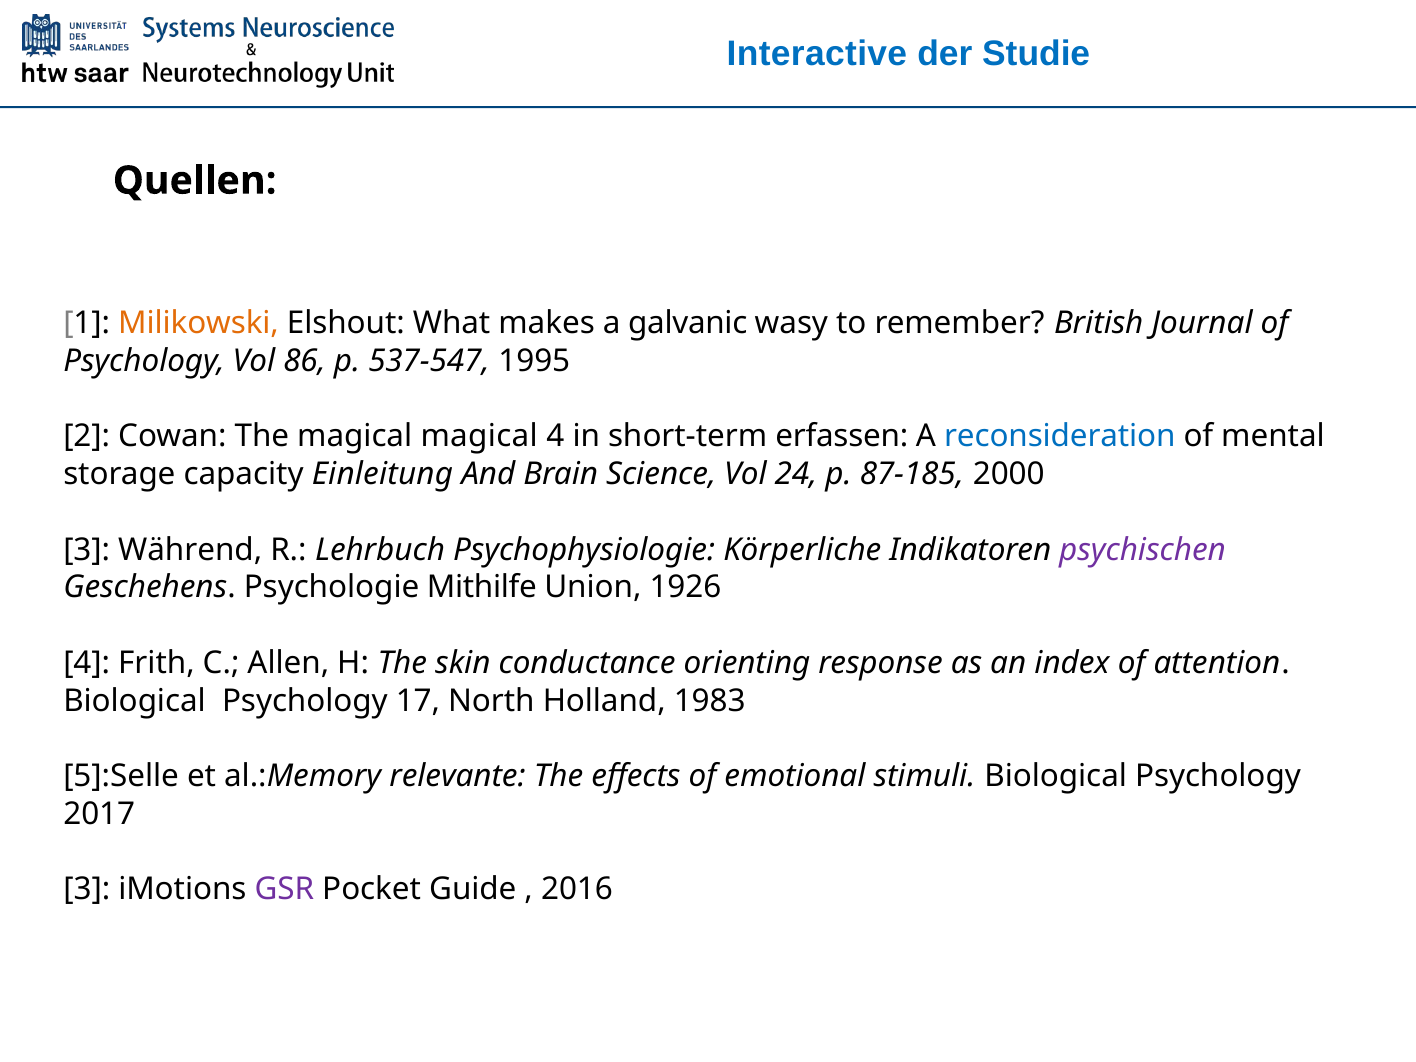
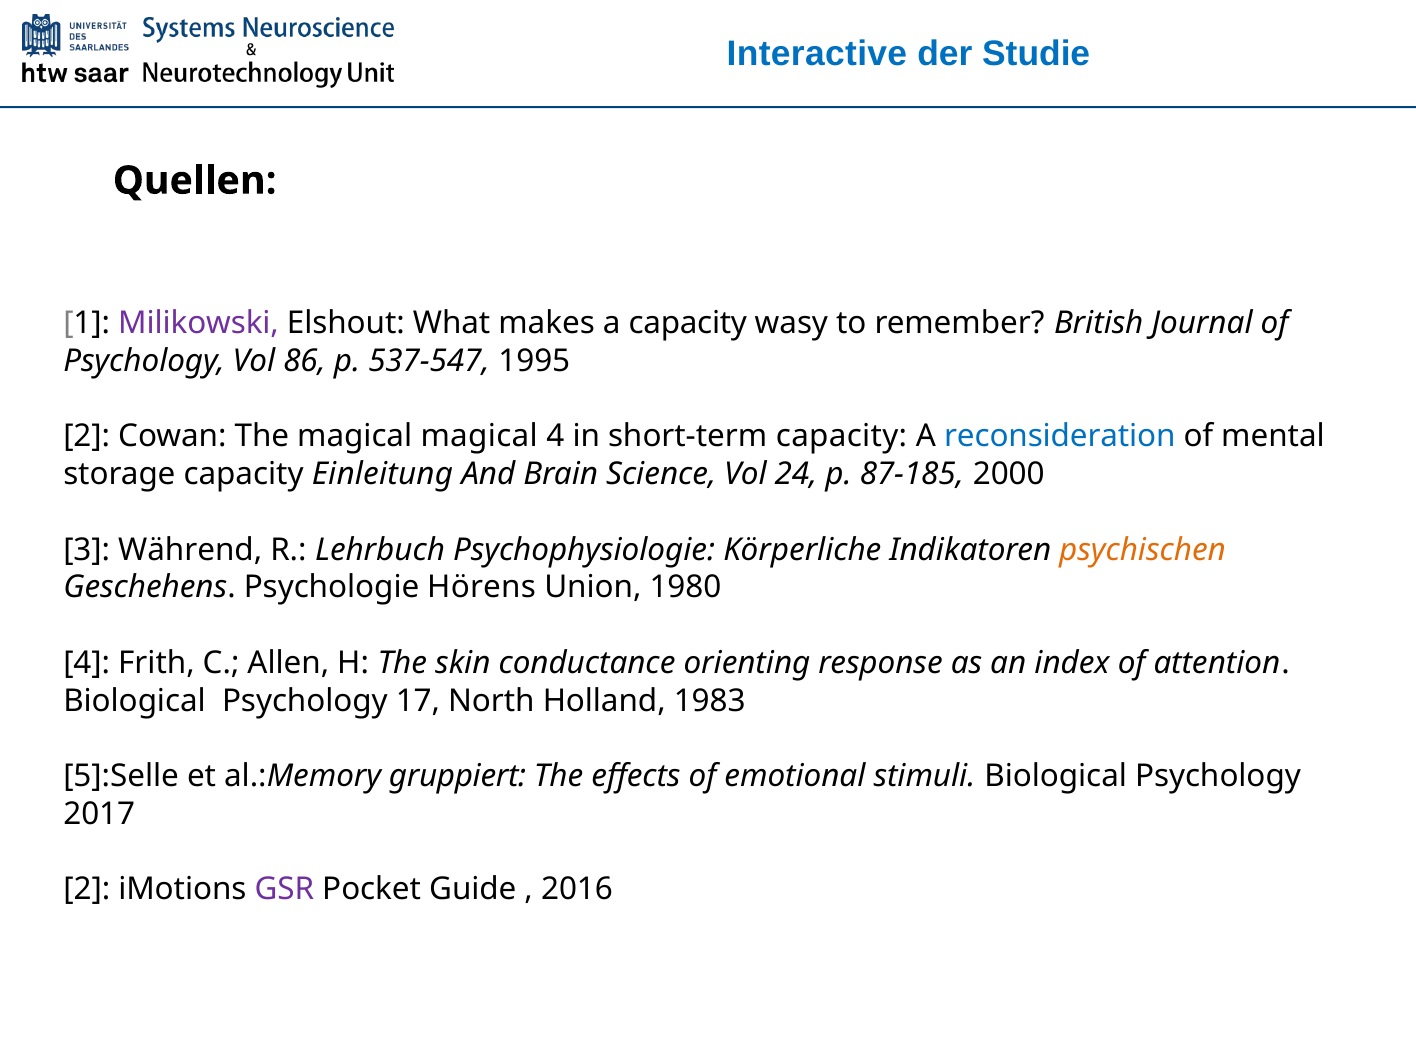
Milikowski colour: orange -> purple (199, 323)
a galvanic: galvanic -> capacity (688, 323)
short-term erfassen: erfassen -> capacity (841, 437)
psychischen colour: purple -> orange (1143, 550)
Mithilfe: Mithilfe -> Hörens (482, 588)
1926: 1926 -> 1980 (685, 588)
relevante: relevante -> gruppiert (458, 776)
3: 3 -> 2 (87, 890)
